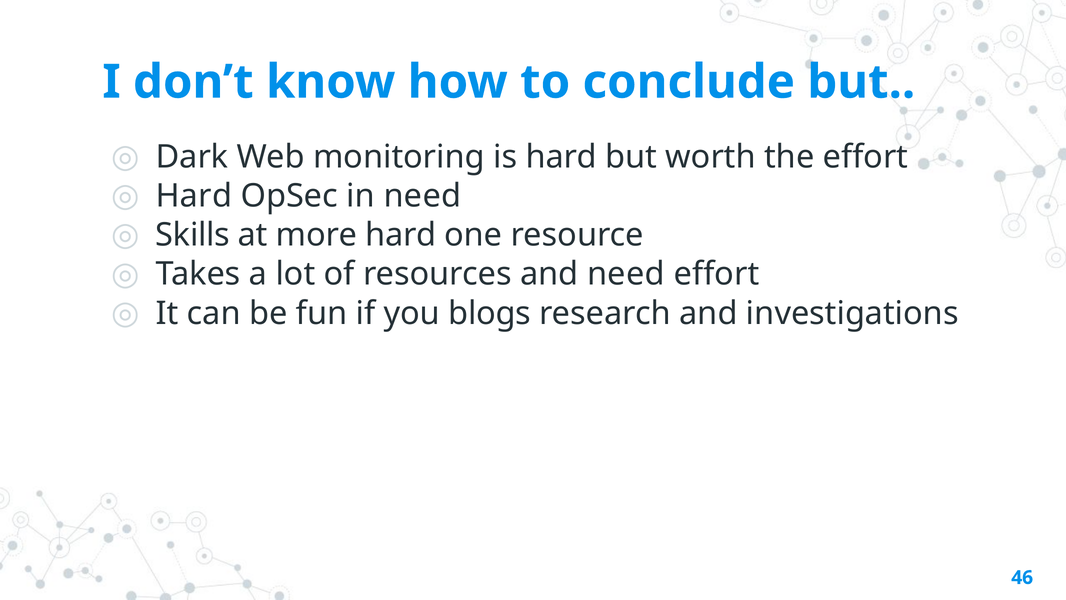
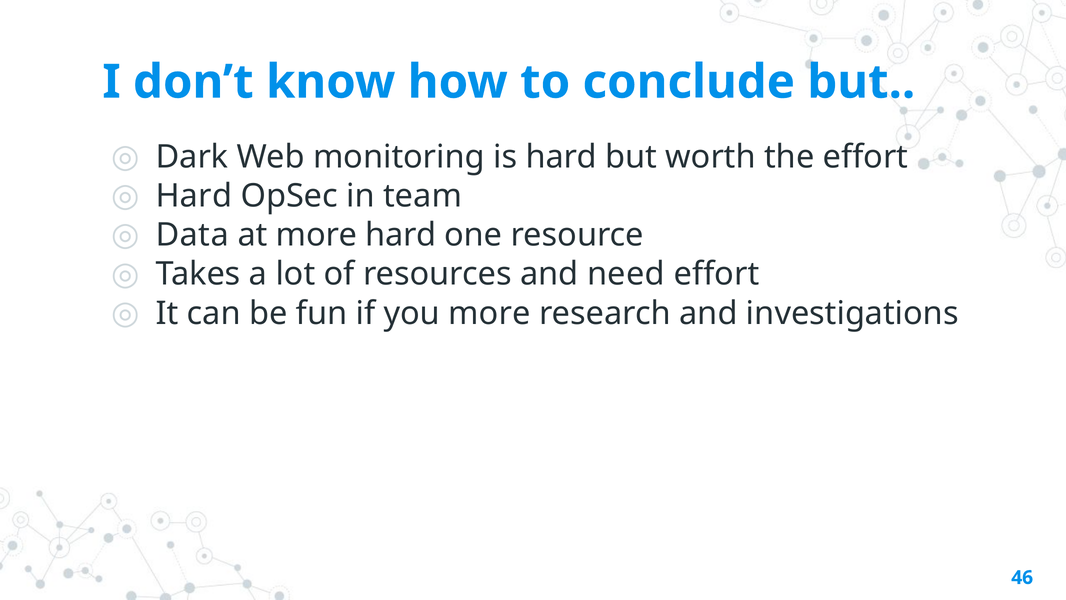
in need: need -> team (423, 196)
Skills: Skills -> Data (192, 235)
you blogs: blogs -> more (489, 313)
